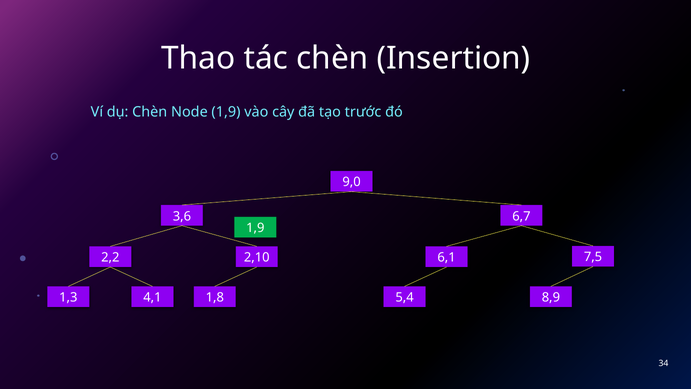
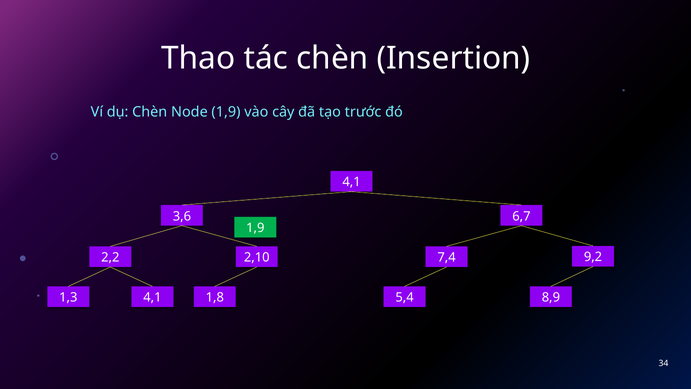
9,0: 9,0 -> 4,1 (352, 182)
7,5: 7,5 -> 9,2 (593, 257)
6,1: 6,1 -> 7,4 (447, 257)
